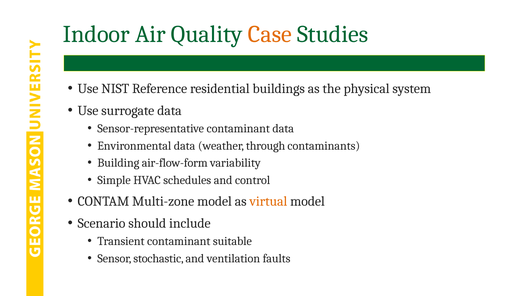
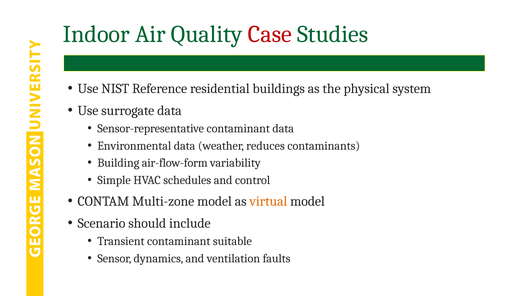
Case colour: orange -> red (270, 34)
through: through -> reduces (265, 146)
stochastic: stochastic -> dynamics (158, 258)
